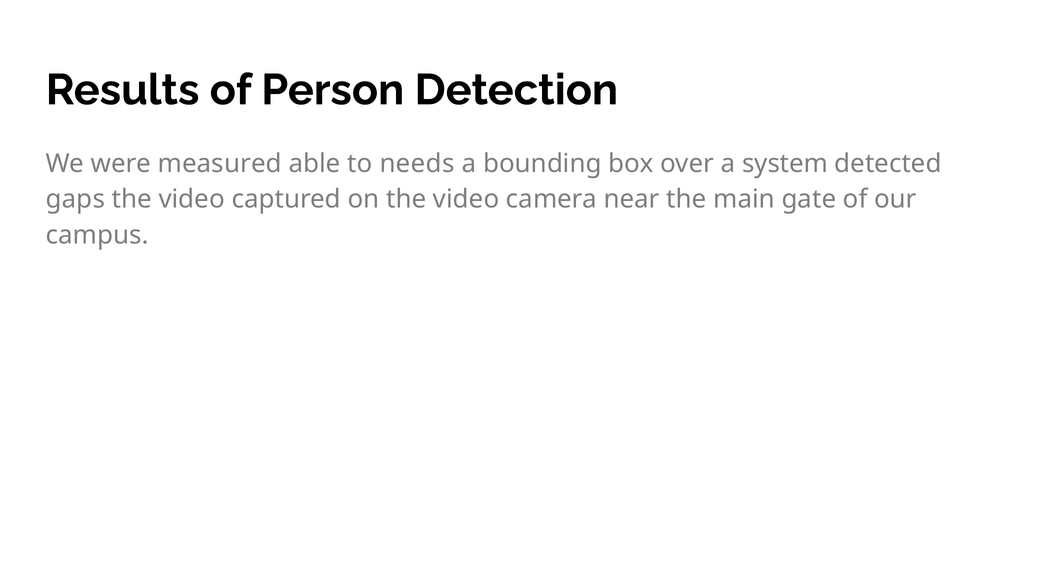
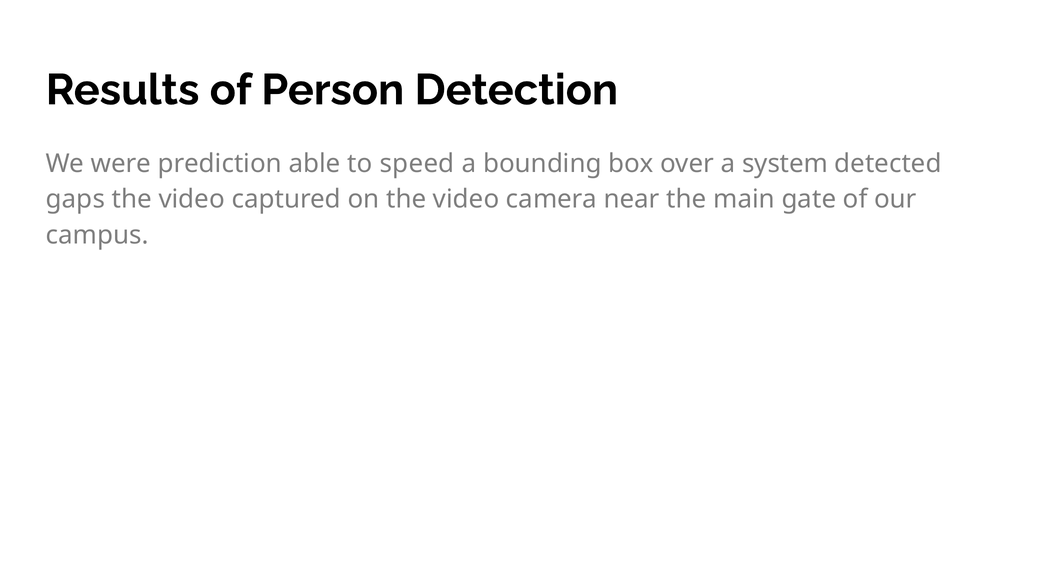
measured: measured -> prediction (220, 164)
needs: needs -> speed (417, 164)
